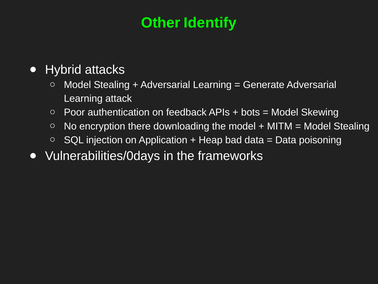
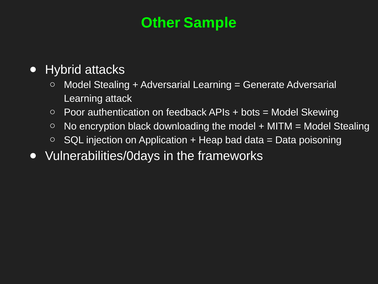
Identify: Identify -> Sample (210, 23)
there: there -> black (139, 126)
